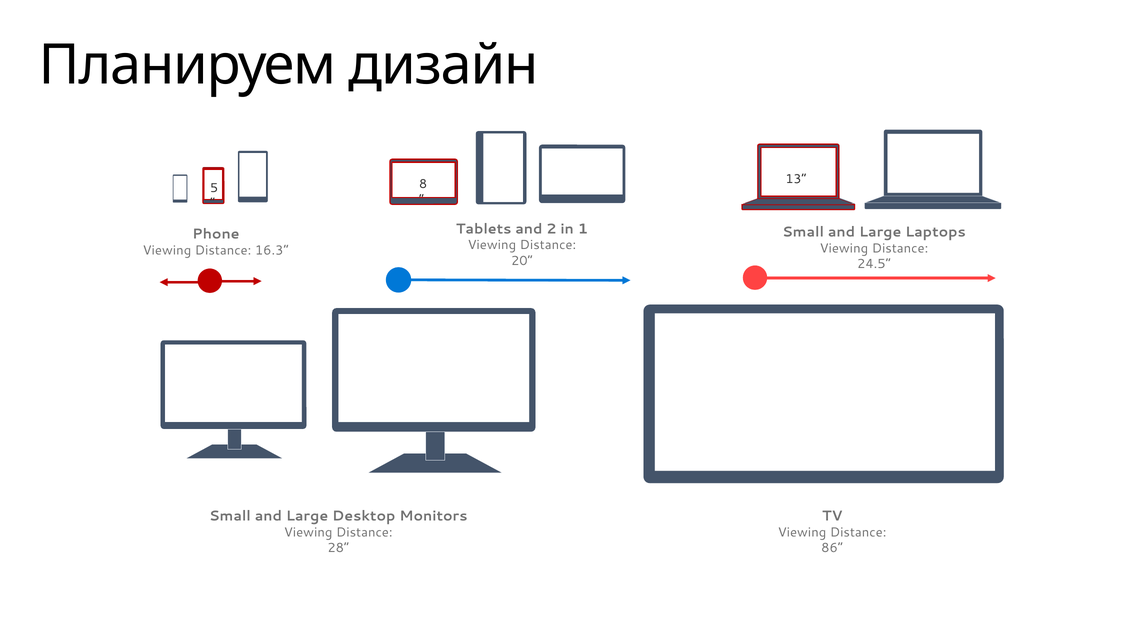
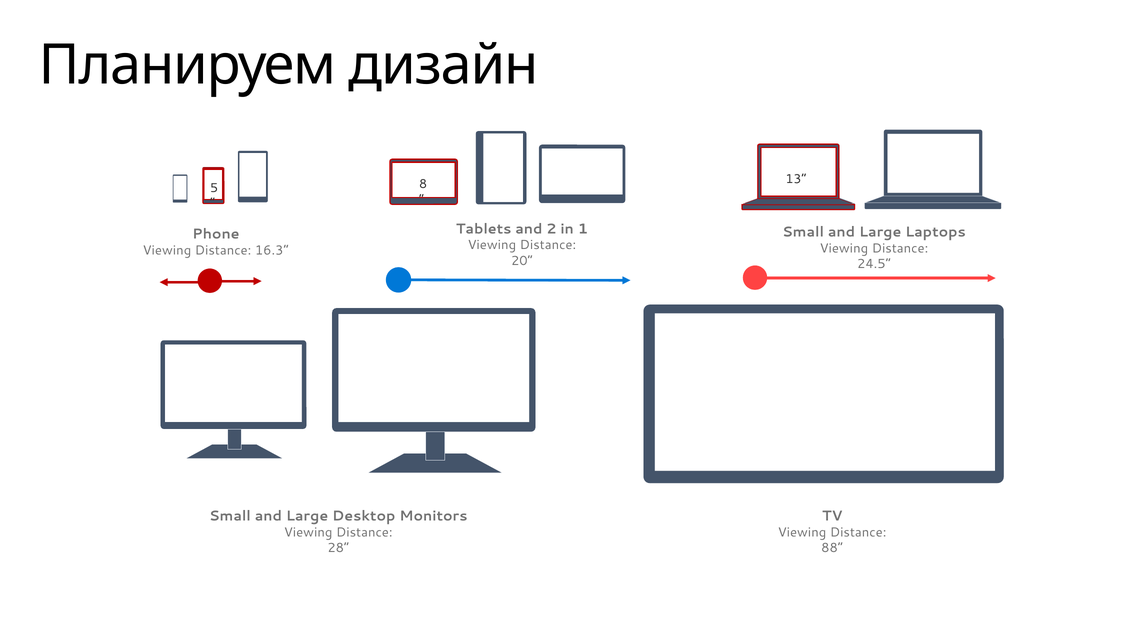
86: 86 -> 88 (832, 548)
